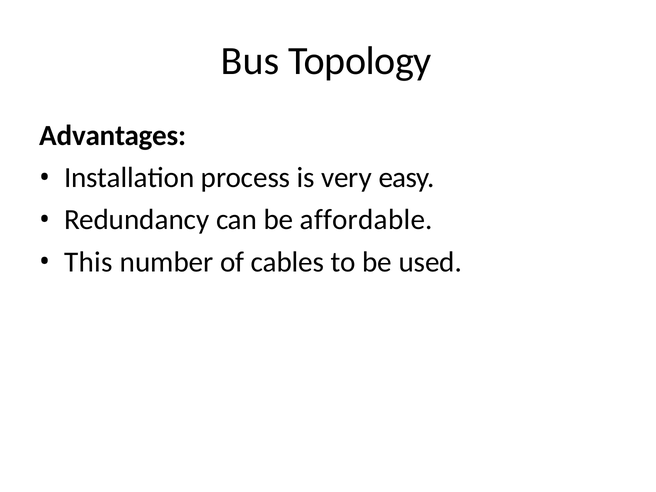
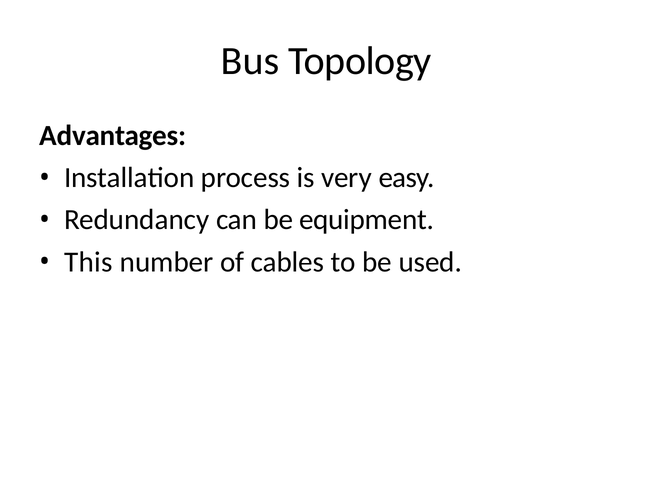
affordable: affordable -> equipment (367, 220)
